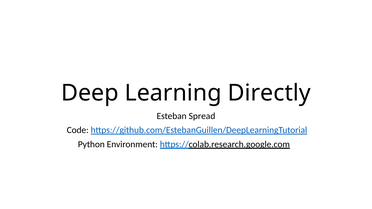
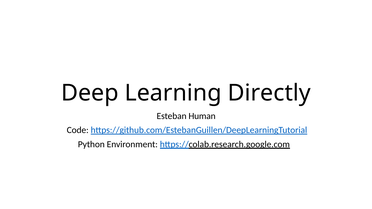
Spread: Spread -> Human (202, 116)
